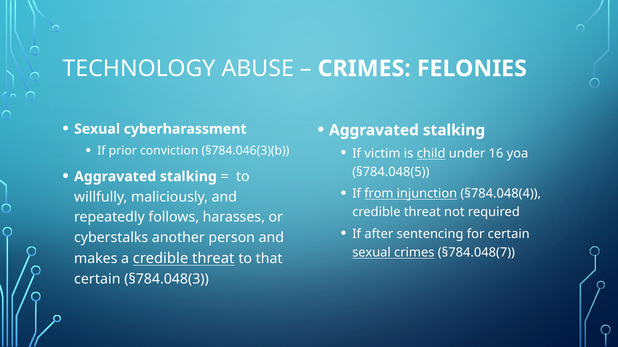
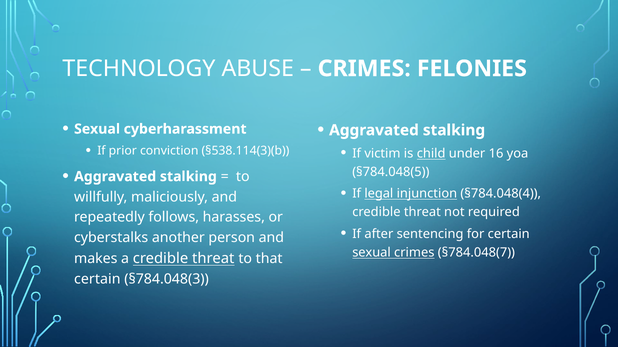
§784.046(3)(b: §784.046(3)(b -> §538.114(3)(b (245, 151)
from: from -> legal (379, 194)
